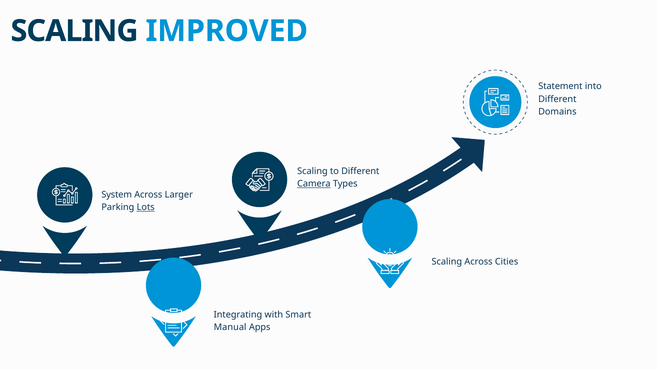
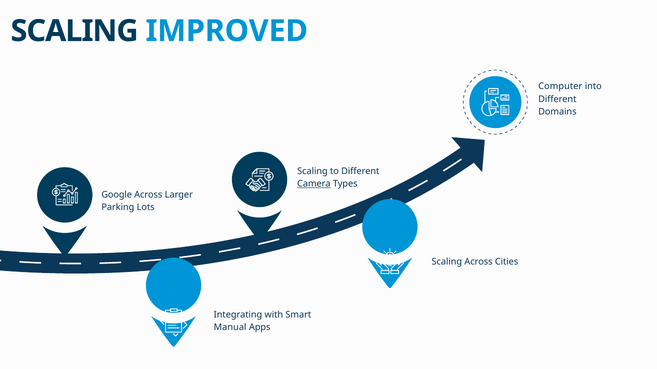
Statement: Statement -> Computer (560, 86)
System: System -> Google (117, 195)
Lots underline: present -> none (146, 208)
